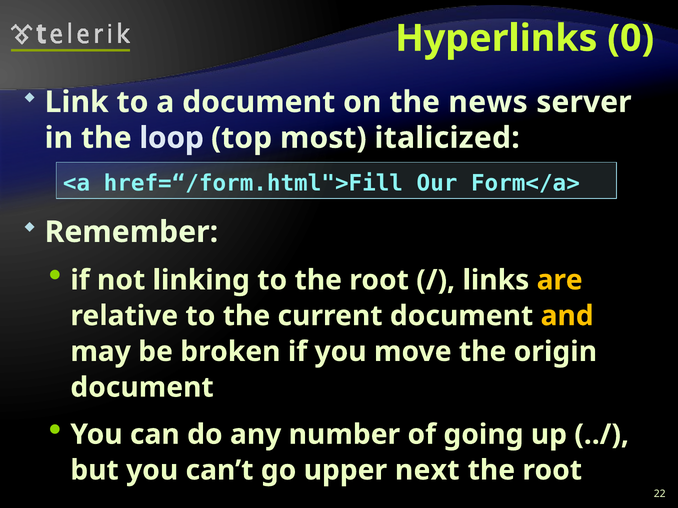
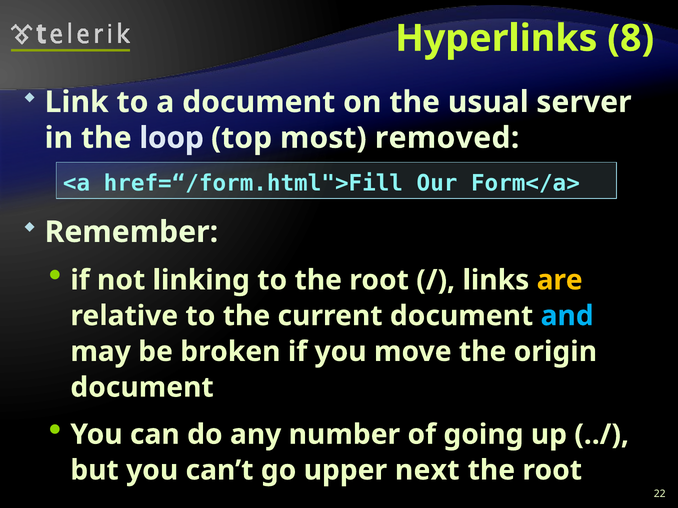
0: 0 -> 8 (631, 38)
news: news -> usual (488, 102)
italicized: italicized -> removed (447, 138)
and colour: yellow -> light blue (567, 316)
